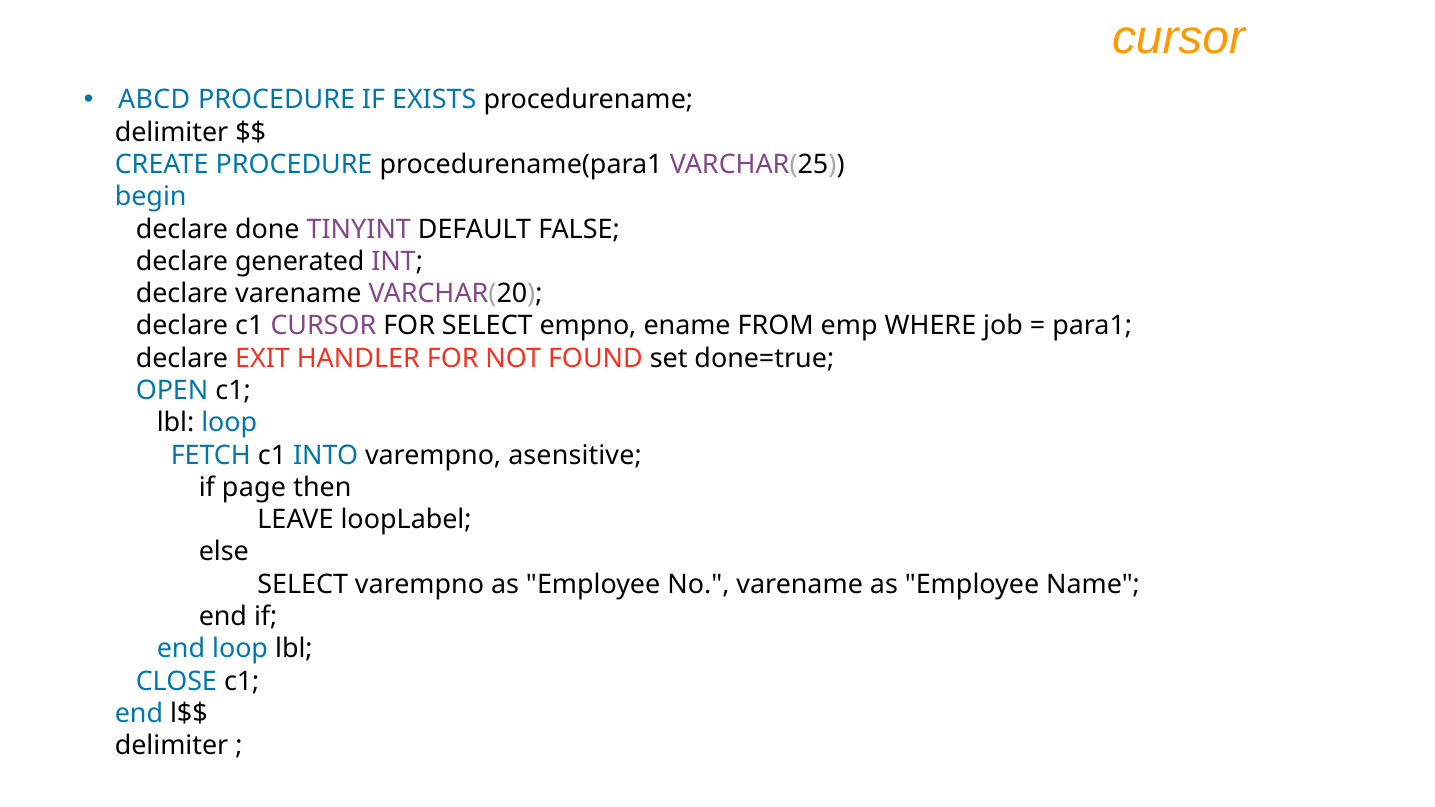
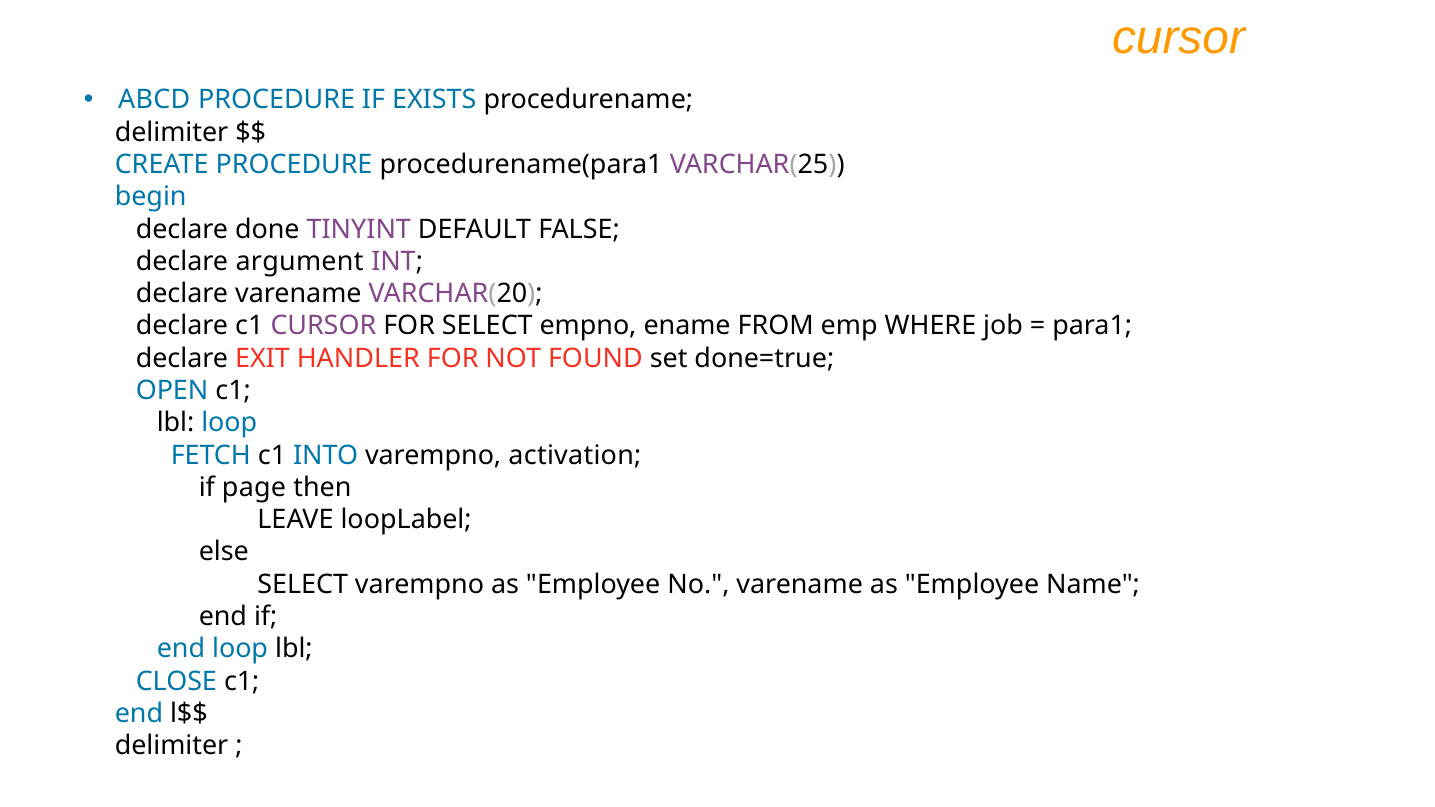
generated: generated -> argument (300, 262)
asensitive: asensitive -> activation (575, 455)
